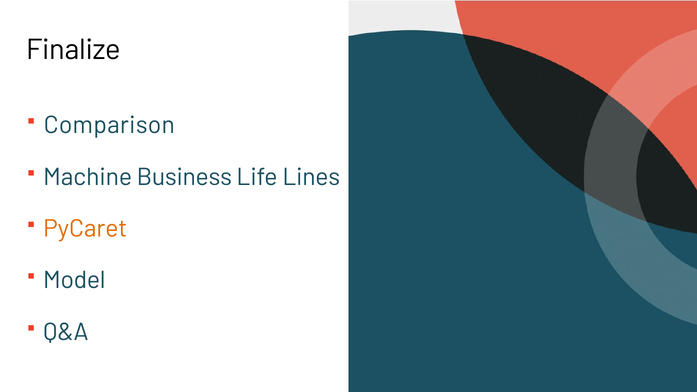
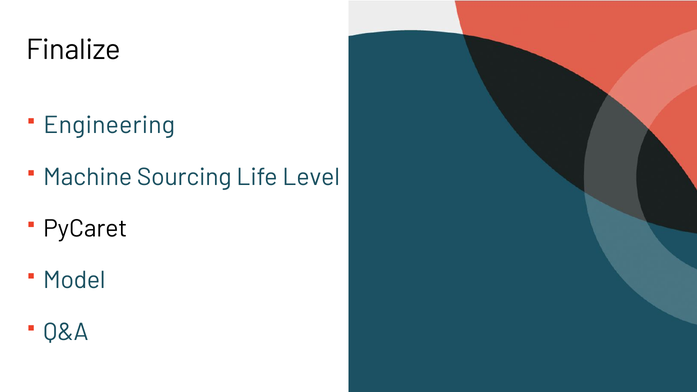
Comparison: Comparison -> Engineering (109, 125)
Business: Business -> Sourcing (184, 177)
Lines: Lines -> Level (311, 177)
PyCaret colour: orange -> black (85, 229)
